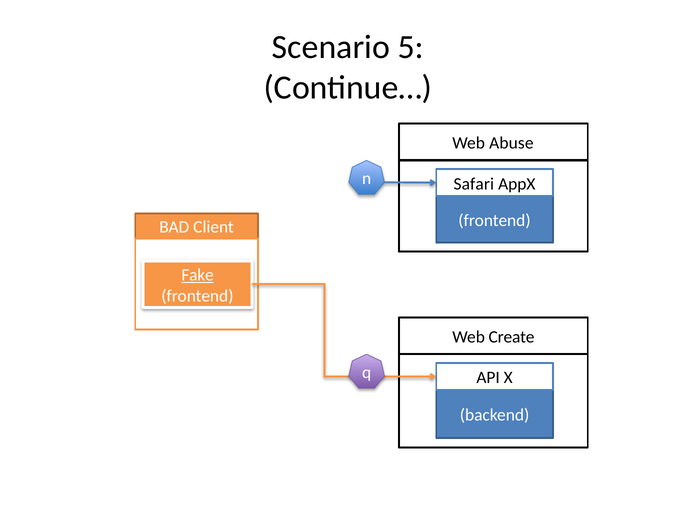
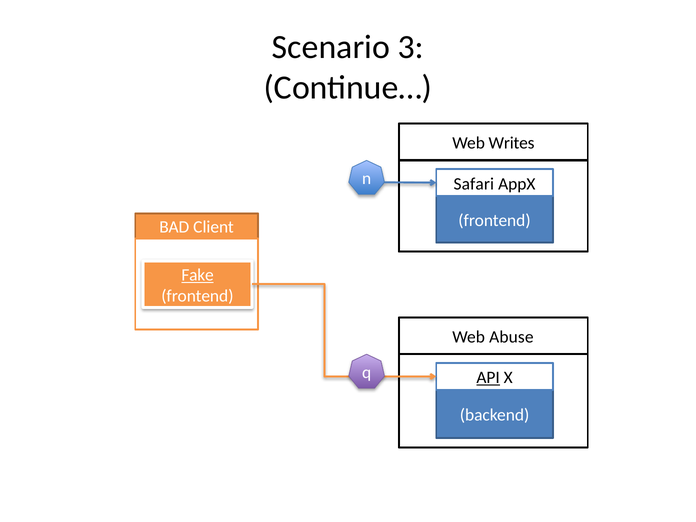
5: 5 -> 3 (411, 47)
Abuse: Abuse -> Writes (512, 143)
Create: Create -> Abuse (511, 337)
API underline: none -> present (488, 378)
